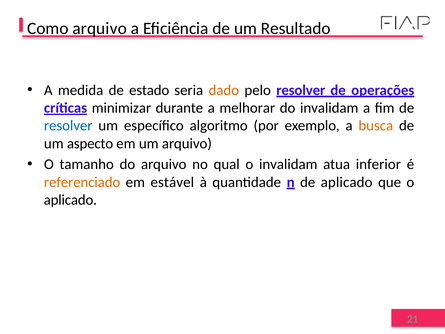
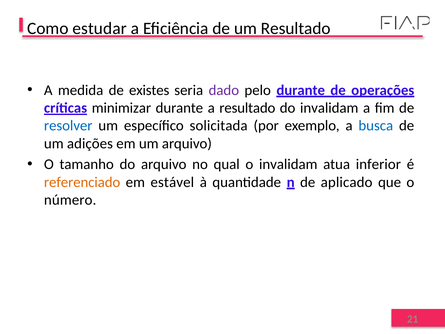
Como arquivo: arquivo -> estudar (100, 29)
estado: estado -> existes (149, 90)
dado colour: orange -> purple (224, 90)
pelo resolver: resolver -> durante (301, 90)
a melhorar: melhorar -> resultado (247, 108)
algoritmo: algoritmo -> solicitada (219, 126)
busca colour: orange -> blue (376, 126)
aspecto: aspecto -> adições (90, 143)
aplicado: aplicado -> número (70, 200)
